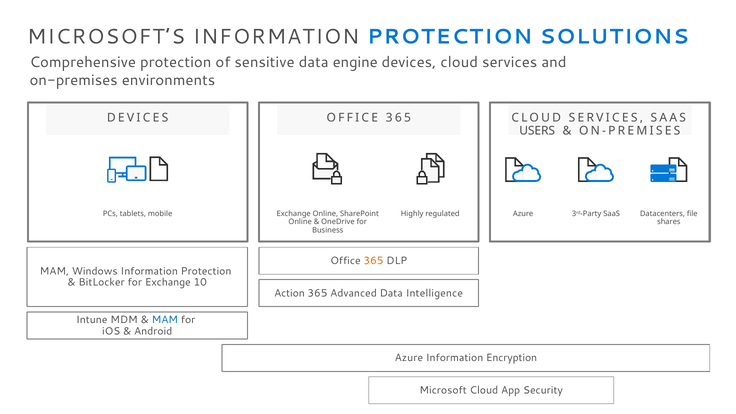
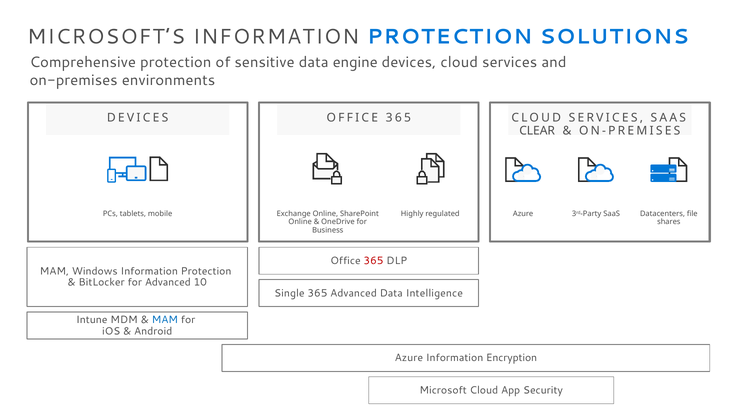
USERS: USERS -> CLEAR (537, 131)
365 colour: orange -> red (373, 261)
for Exchange: Exchange -> Advanced (168, 283)
Action: Action -> Single (289, 293)
